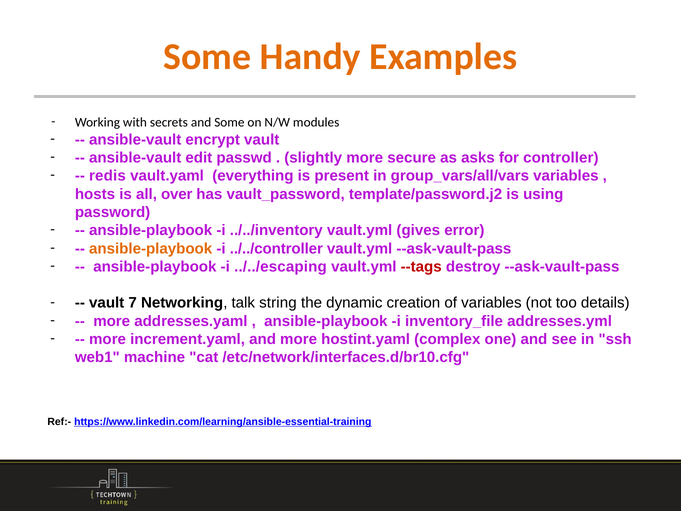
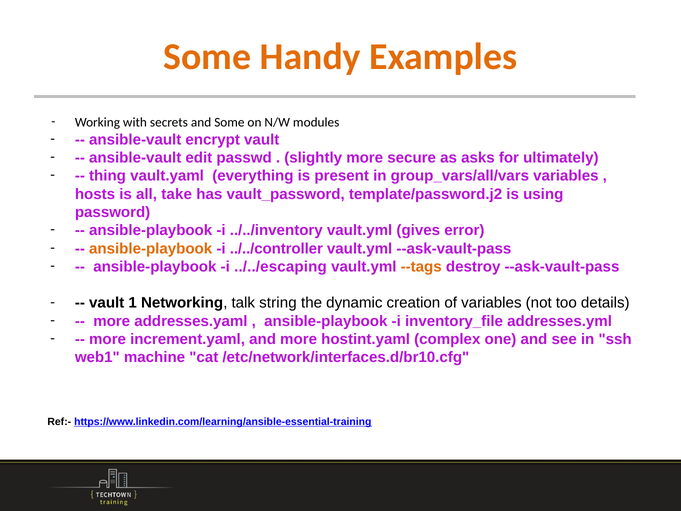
controller: controller -> ultimately (561, 158)
redis: redis -> thing (108, 176)
over: over -> take (177, 194)
--tags colour: red -> orange (421, 267)
7: 7 -> 1 (133, 303)
